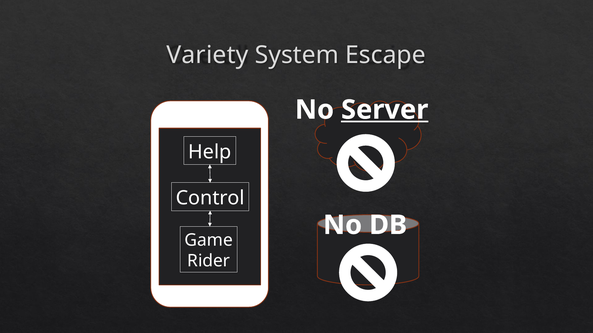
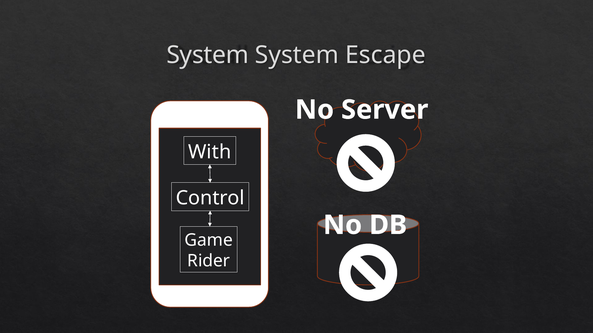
Variety: Variety -> System (208, 55)
Server underline: present -> none (385, 110)
Help: Help -> With (210, 152)
